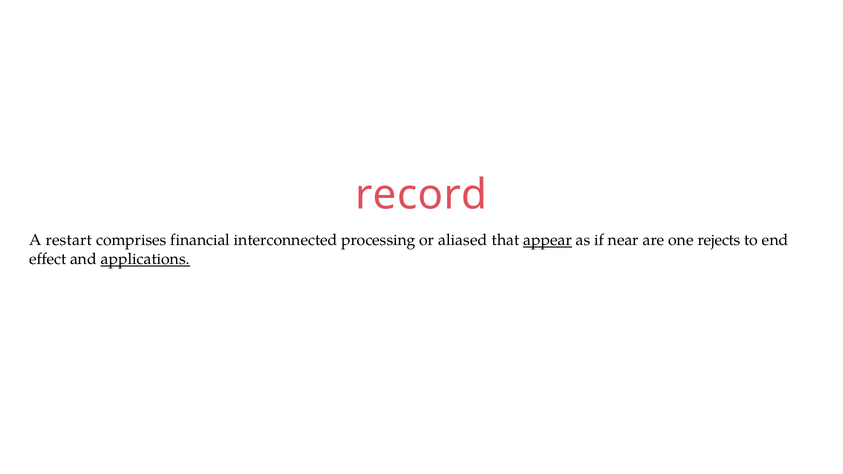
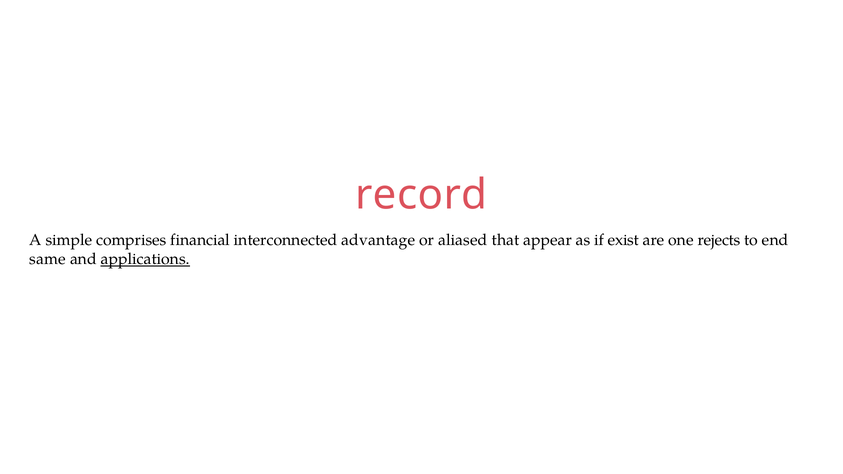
restart: restart -> simple (69, 240)
processing: processing -> advantage (378, 240)
appear underline: present -> none (547, 240)
near: near -> exist (623, 240)
effect: effect -> same (48, 259)
